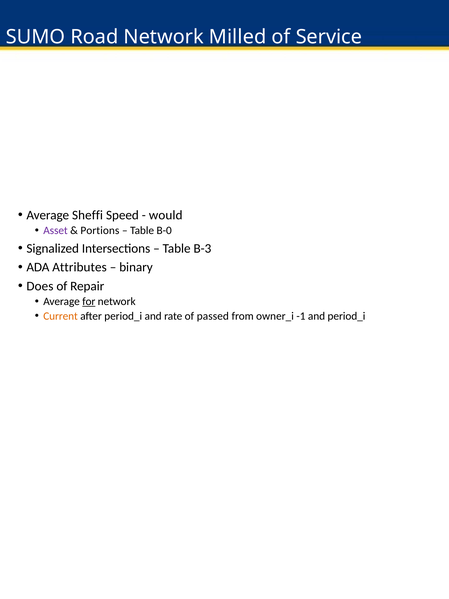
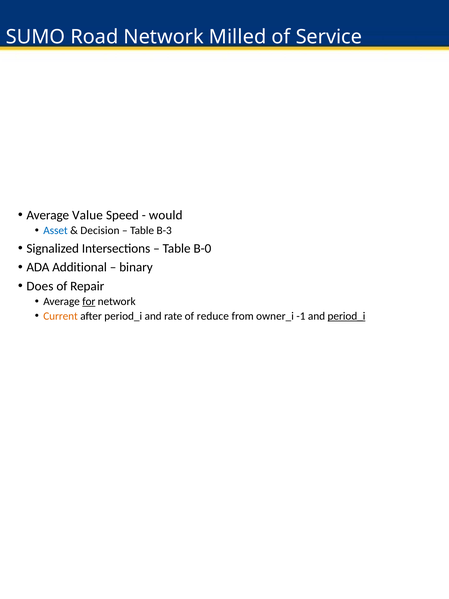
Sheffi: Sheffi -> Value (87, 215)
Asset colour: purple -> blue (56, 230)
Portions: Portions -> Decision (100, 230)
B-0: B-0 -> B-3 (164, 230)
B-3: B-3 -> B-0 (202, 248)
Attributes: Attributes -> Additional (80, 267)
passed: passed -> reduce (213, 316)
period_i underline: none -> present (346, 316)
